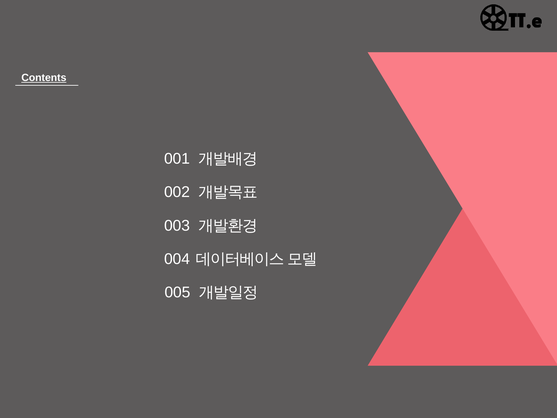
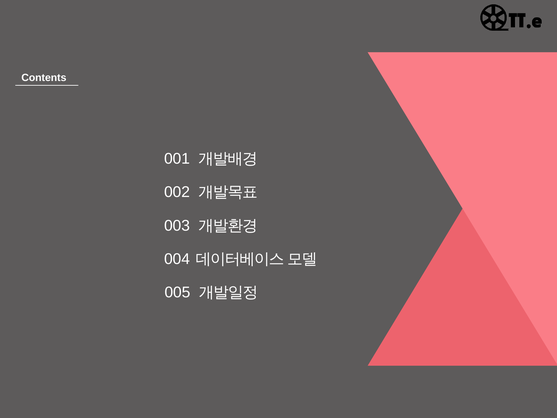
Contents underline: present -> none (44, 78)
